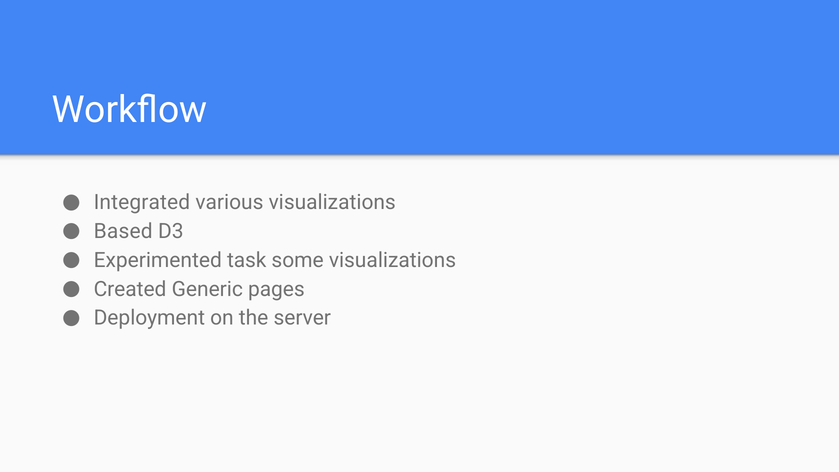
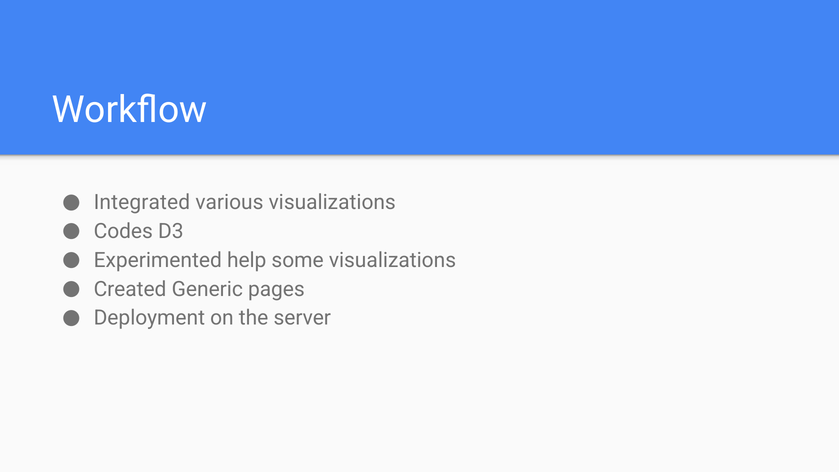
Based: Based -> Codes (123, 231)
task: task -> help (247, 260)
